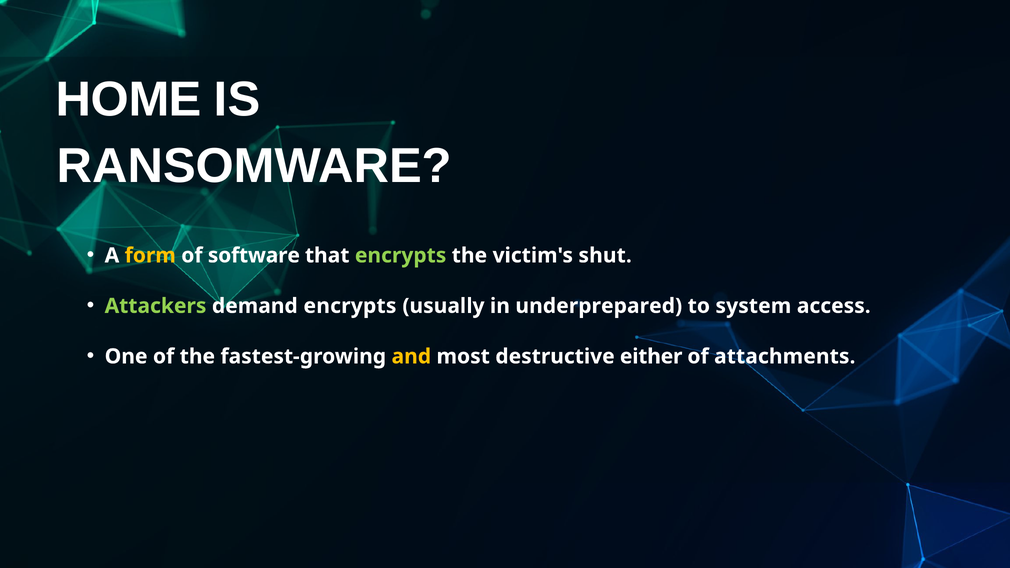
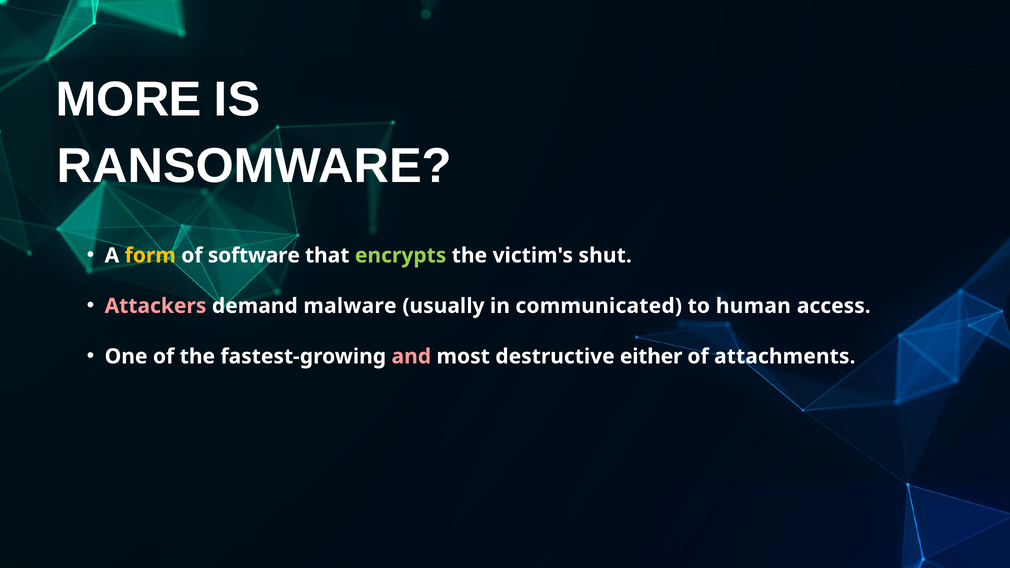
HOME: HOME -> MORE (129, 99)
Attackers colour: light green -> pink (156, 306)
demand encrypts: encrypts -> malware (350, 306)
underprepared: underprepared -> communicated (599, 306)
system: system -> human (753, 306)
and colour: yellow -> pink (411, 357)
